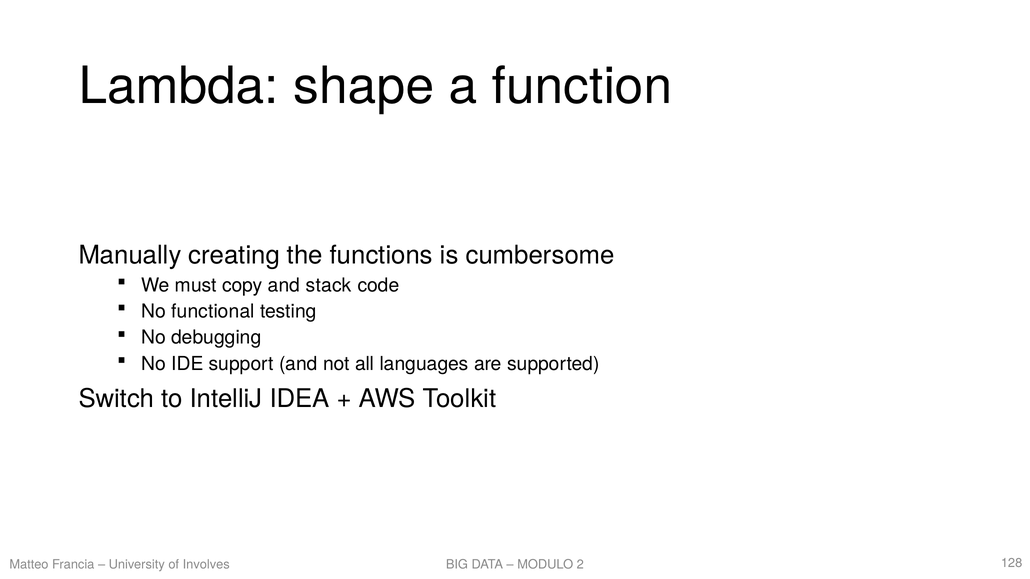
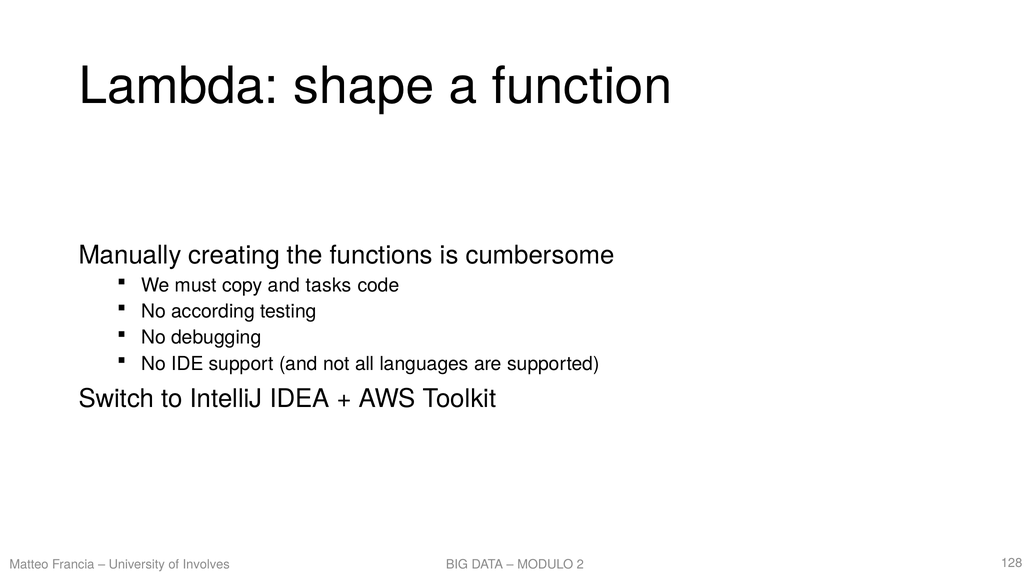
stack: stack -> tasks (329, 285)
functional: functional -> according (213, 312)
